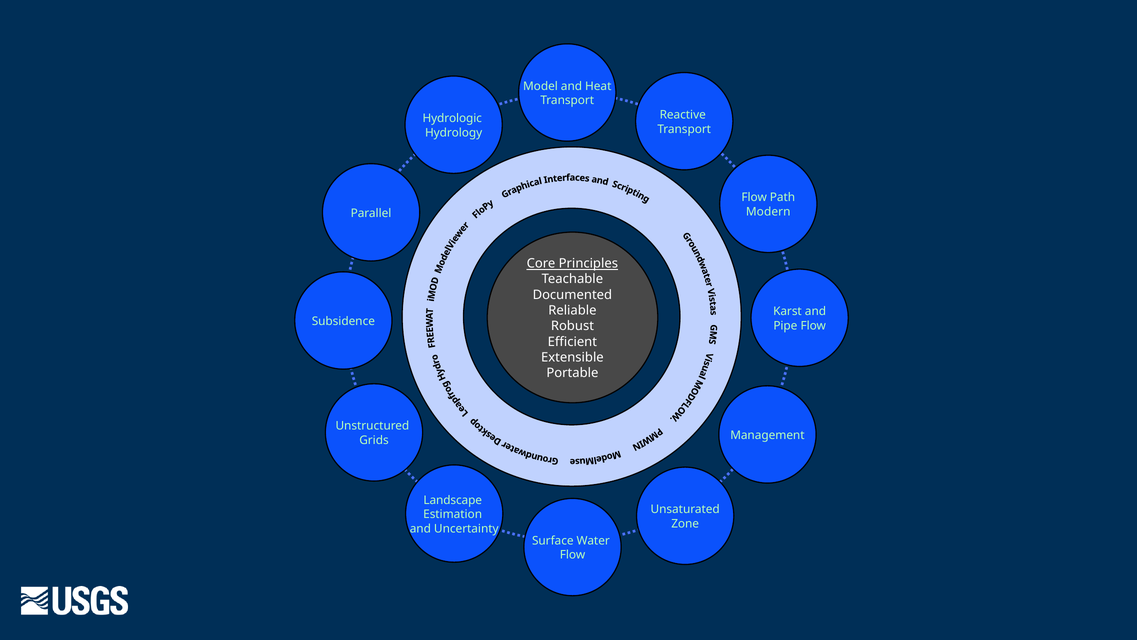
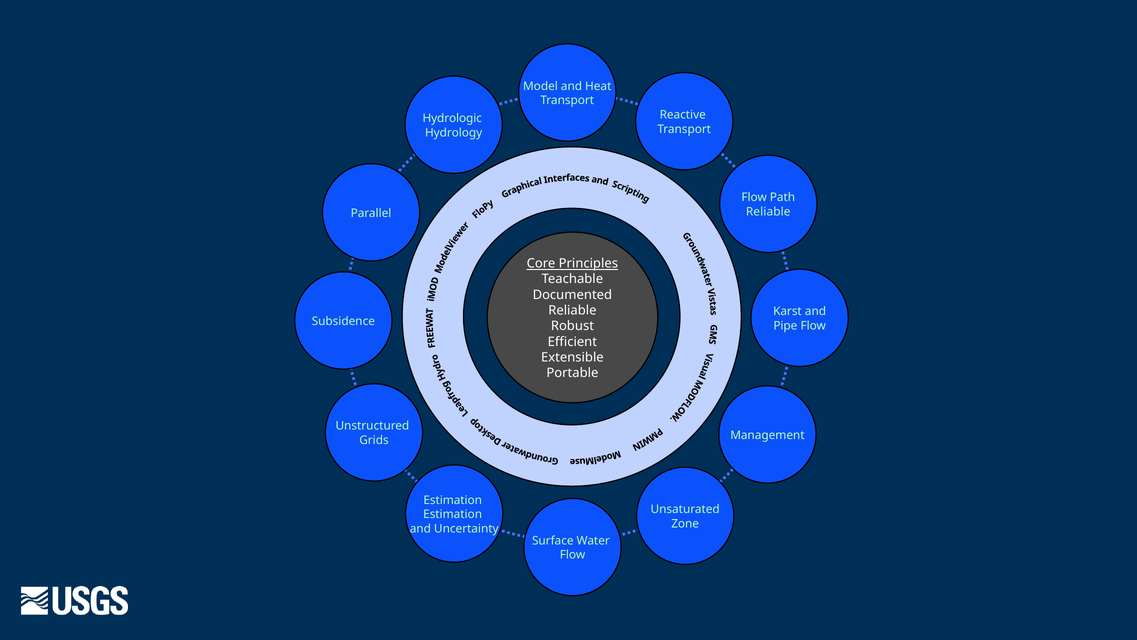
Modern: Modern -> Reliable (768, 212)
Landscape: Landscape -> Estimation (453, 500)
